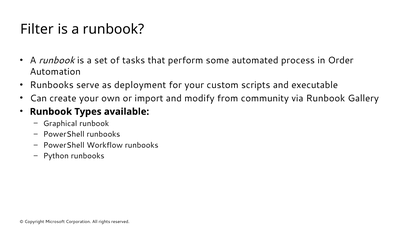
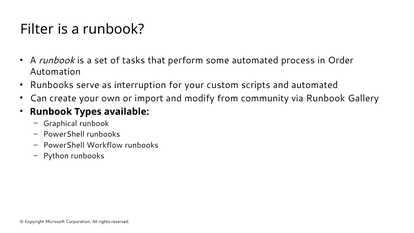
deployment: deployment -> interruption (140, 85)
and executable: executable -> automated (315, 85)
